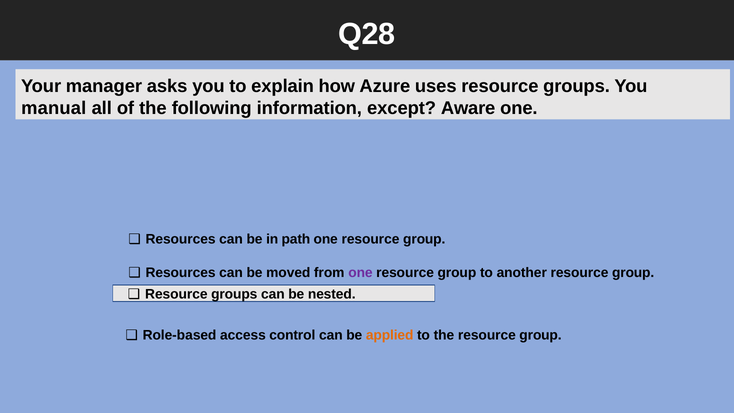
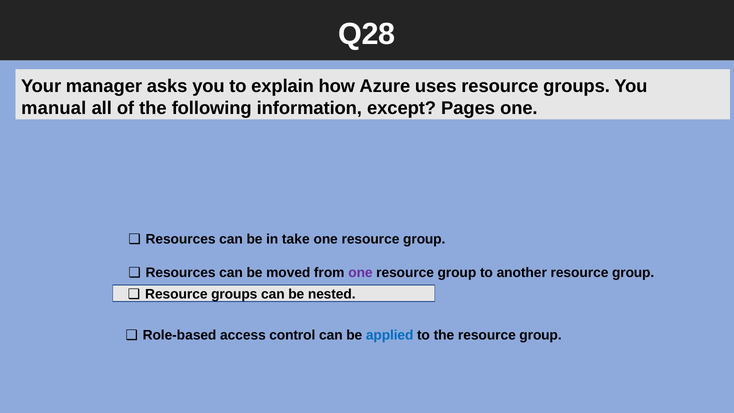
Aware: Aware -> Pages (468, 108)
path: path -> take (296, 239)
applied colour: orange -> blue (390, 335)
